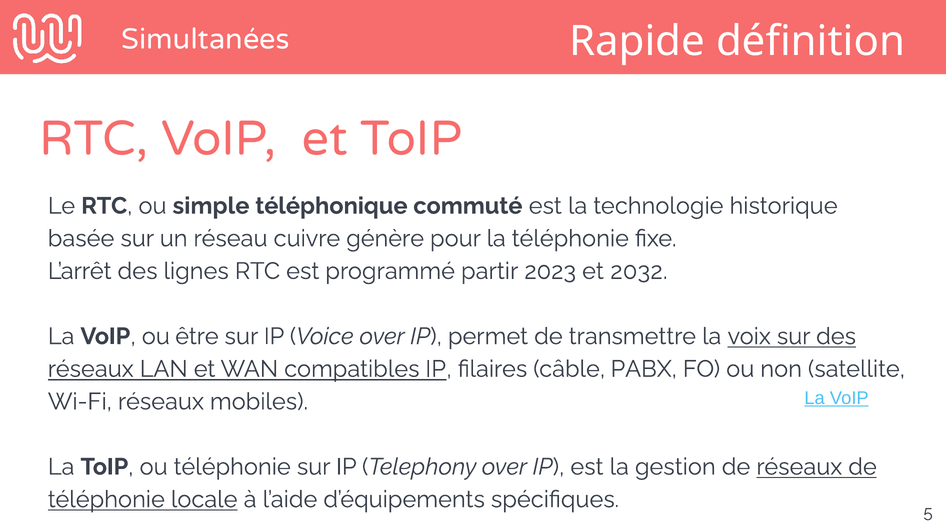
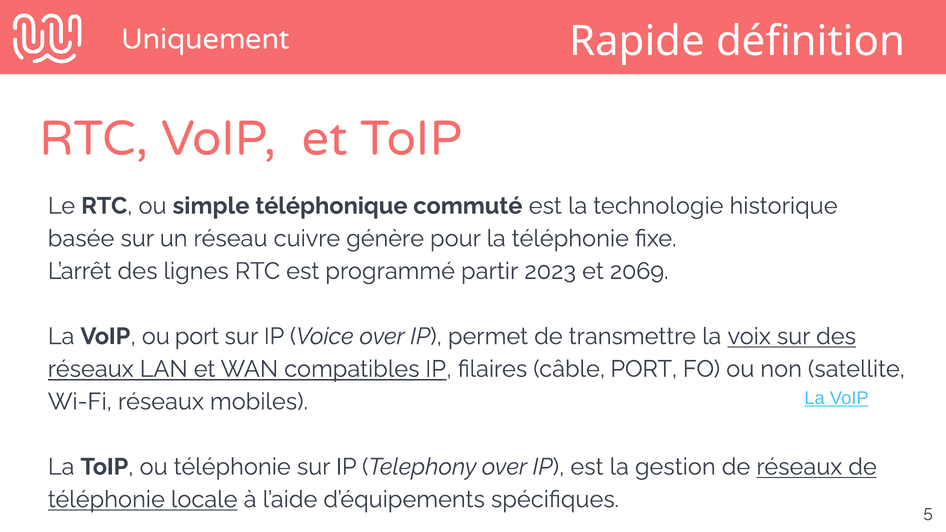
Simultanées: Simultanées -> Uniquement (206, 39)
2032: 2032 -> 2069 (639, 271)
ou être: être -> port (197, 336)
câble PABX: PABX -> PORT (644, 369)
